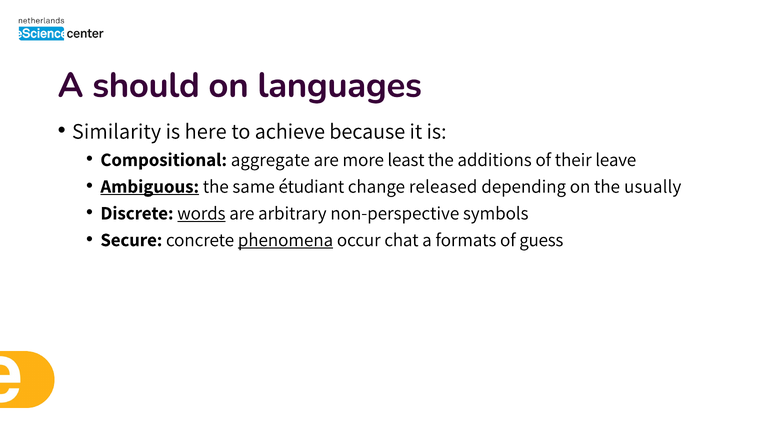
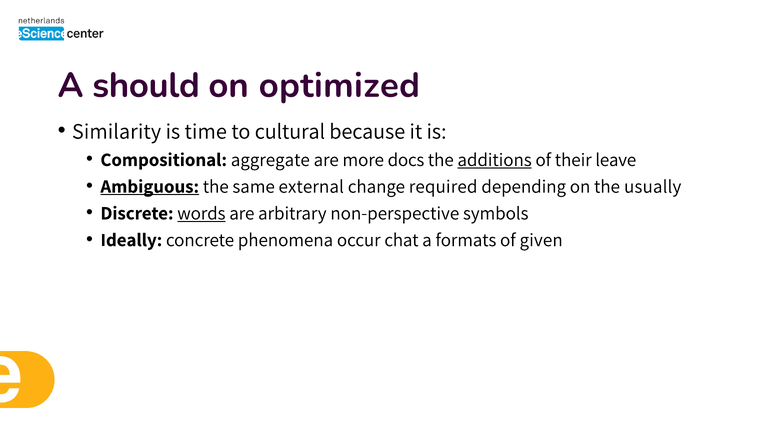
languages: languages -> optimized (339, 85)
here: here -> time (206, 131)
achieve: achieve -> cultural (290, 131)
least: least -> docs (406, 160)
additions underline: none -> present (495, 160)
étudiant: étudiant -> external (311, 186)
released: released -> required (443, 186)
Secure: Secure -> Ideally (131, 240)
phenomena underline: present -> none (285, 240)
guess: guess -> given (541, 240)
